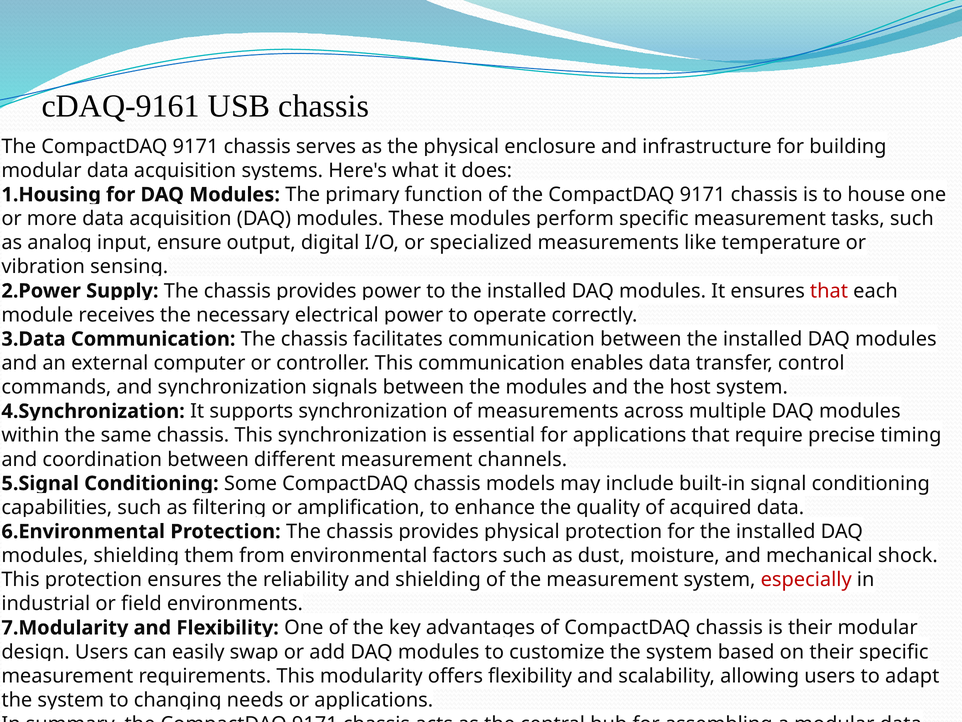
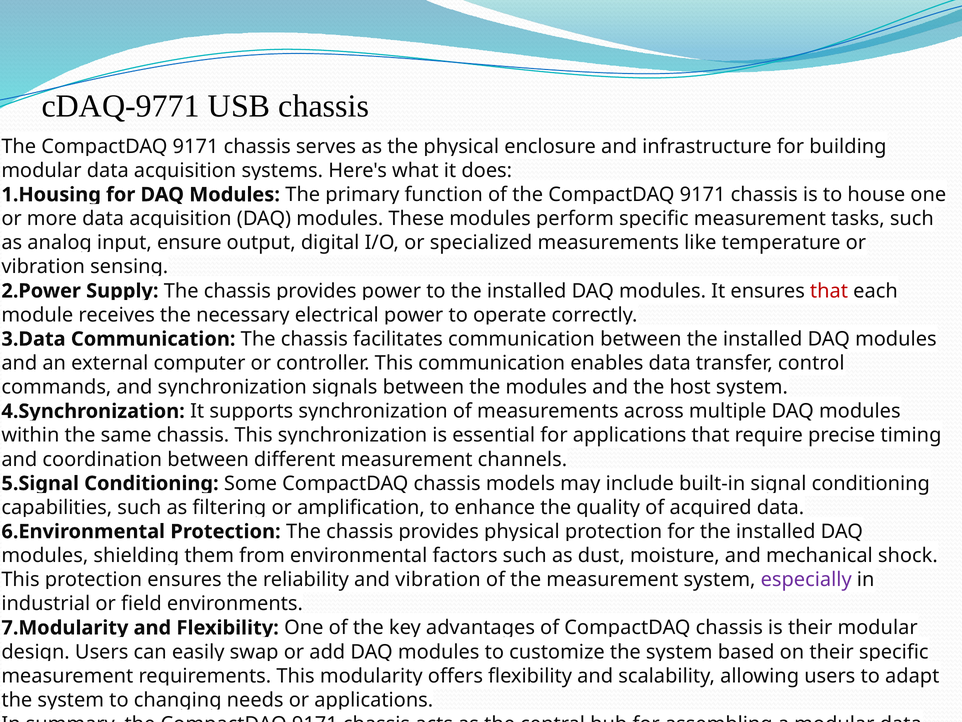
cDAQ-9161: cDAQ-9161 -> cDAQ-9771 (121, 106)
and shielding: shielding -> vibration (438, 579)
especially colour: red -> purple (806, 579)
